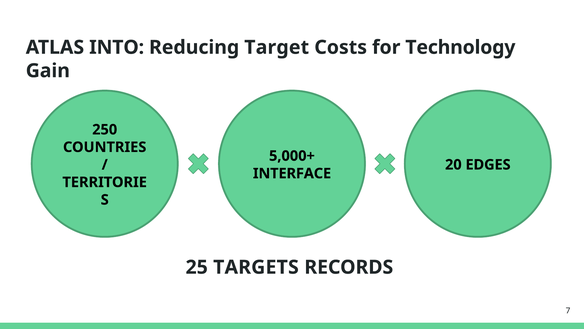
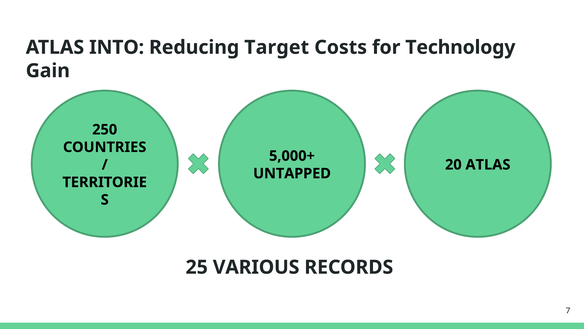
20 EDGES: EDGES -> ATLAS (488, 164)
INTERFACE: INTERFACE -> UNTAPPED (292, 173)
TARGETS: TARGETS -> VARIOUS (256, 267)
